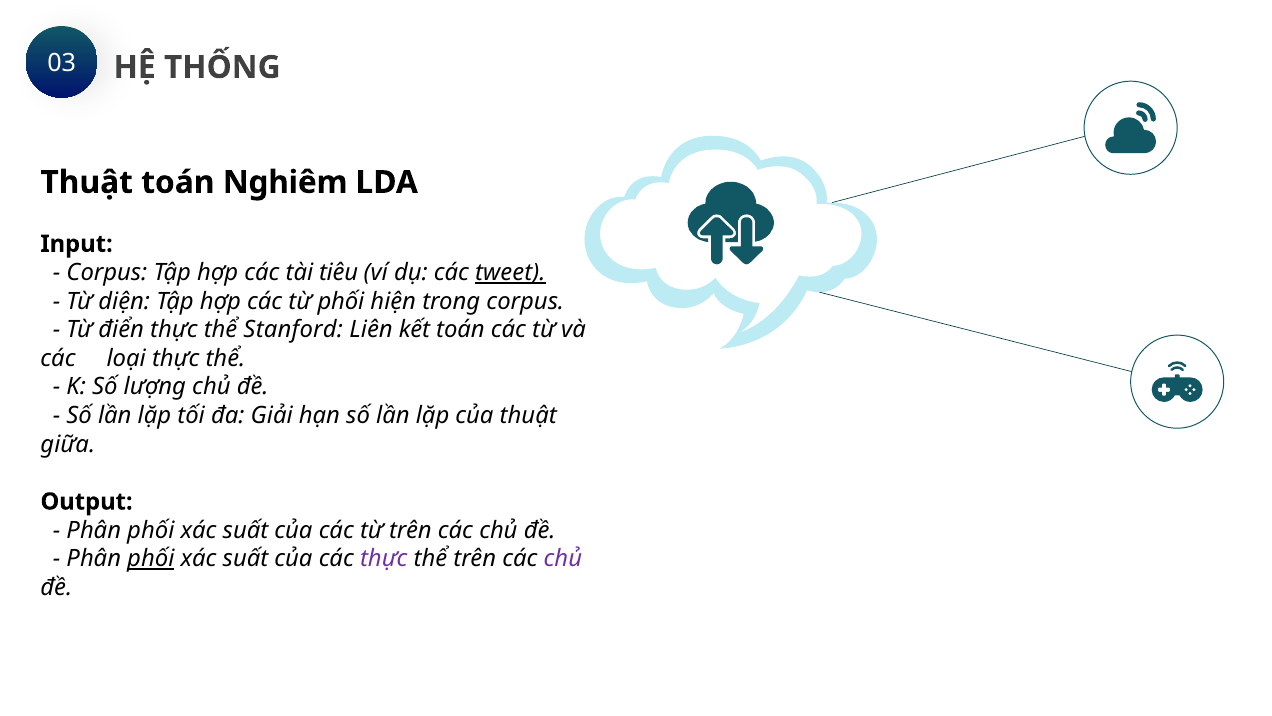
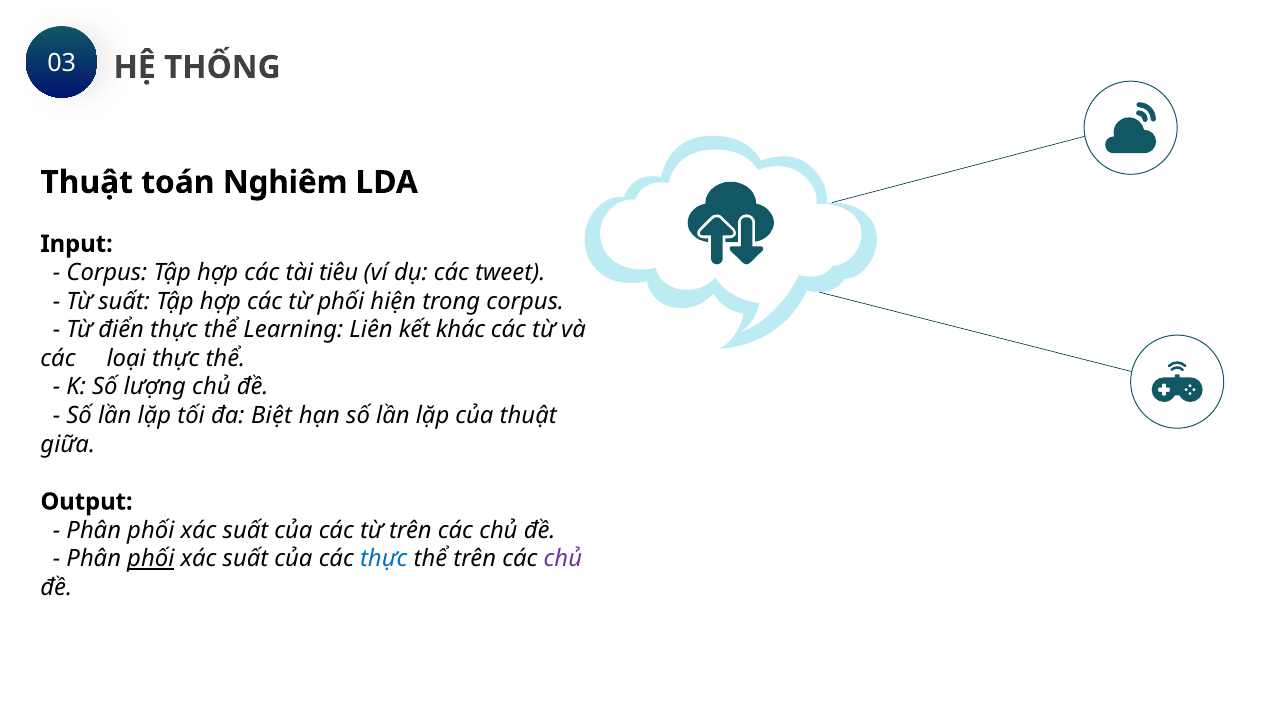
tweet underline: present -> none (510, 272)
Từ diện: diện -> suất (124, 301)
Stanford: Stanford -> Learning (293, 330)
kết toán: toán -> khác (461, 330)
Giải: Giải -> Biệt (272, 415)
thực colour: purple -> blue (384, 559)
